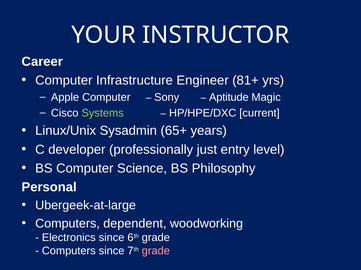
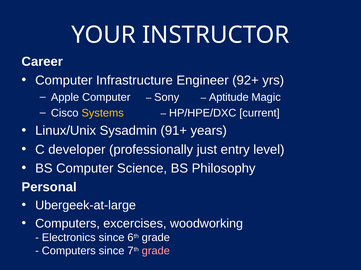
81+: 81+ -> 92+ (245, 81)
Systems colour: light green -> yellow (103, 113)
65+: 65+ -> 91+ (174, 131)
dependent: dependent -> excercises (135, 224)
